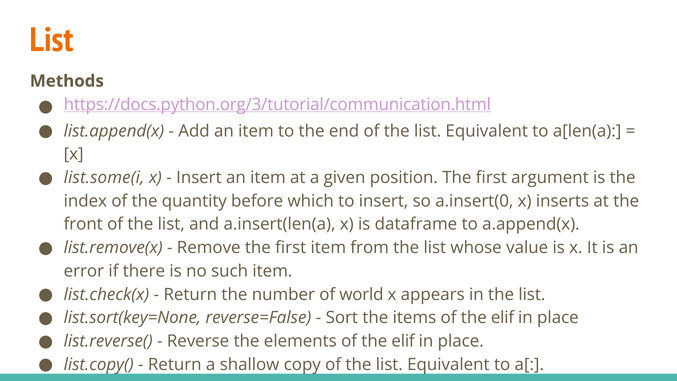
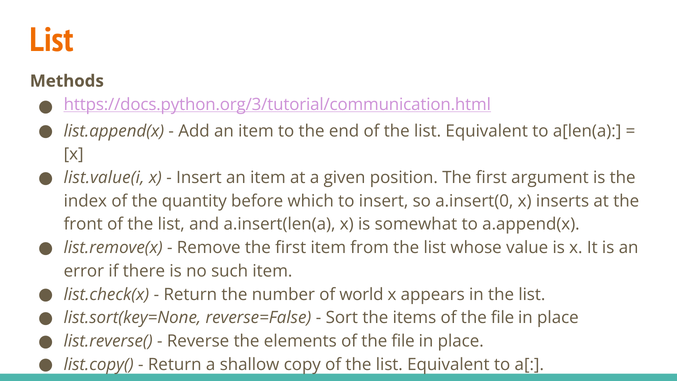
list.some(i: list.some(i -> list.value(i (104, 178)
dataframe: dataframe -> somewhat (416, 224)
items of the elif: elif -> file (503, 318)
elements of the elif: elif -> file (403, 341)
